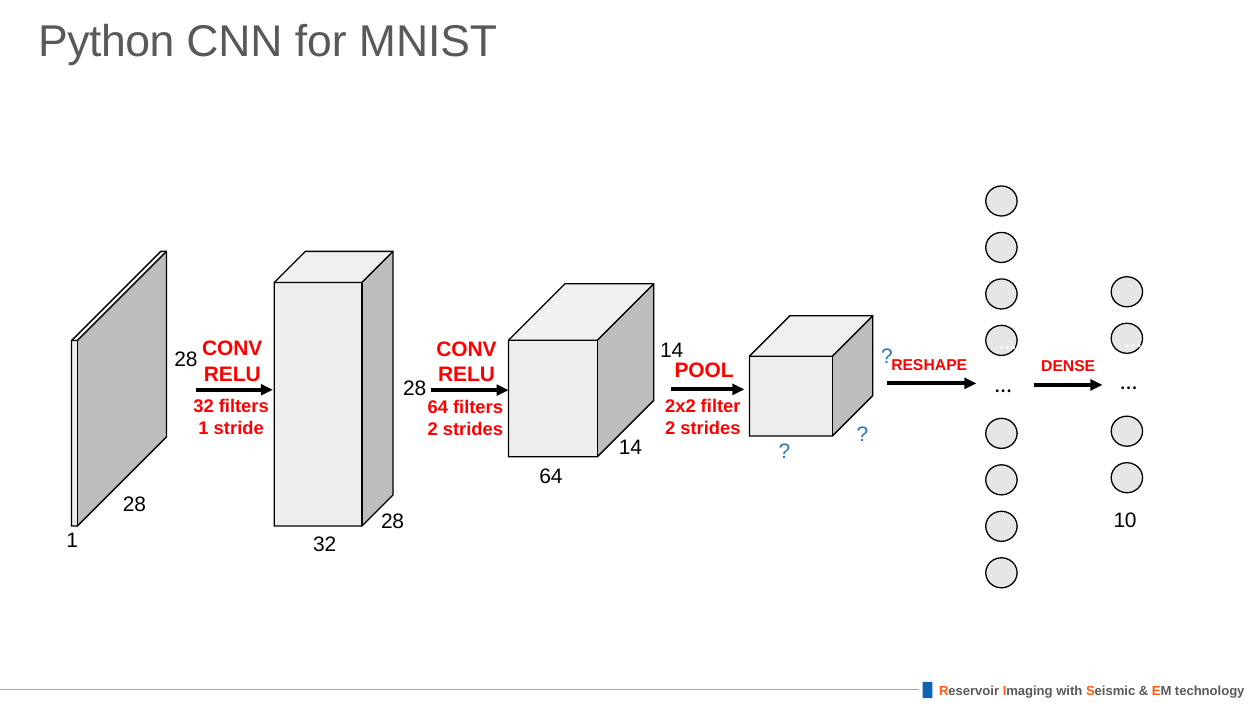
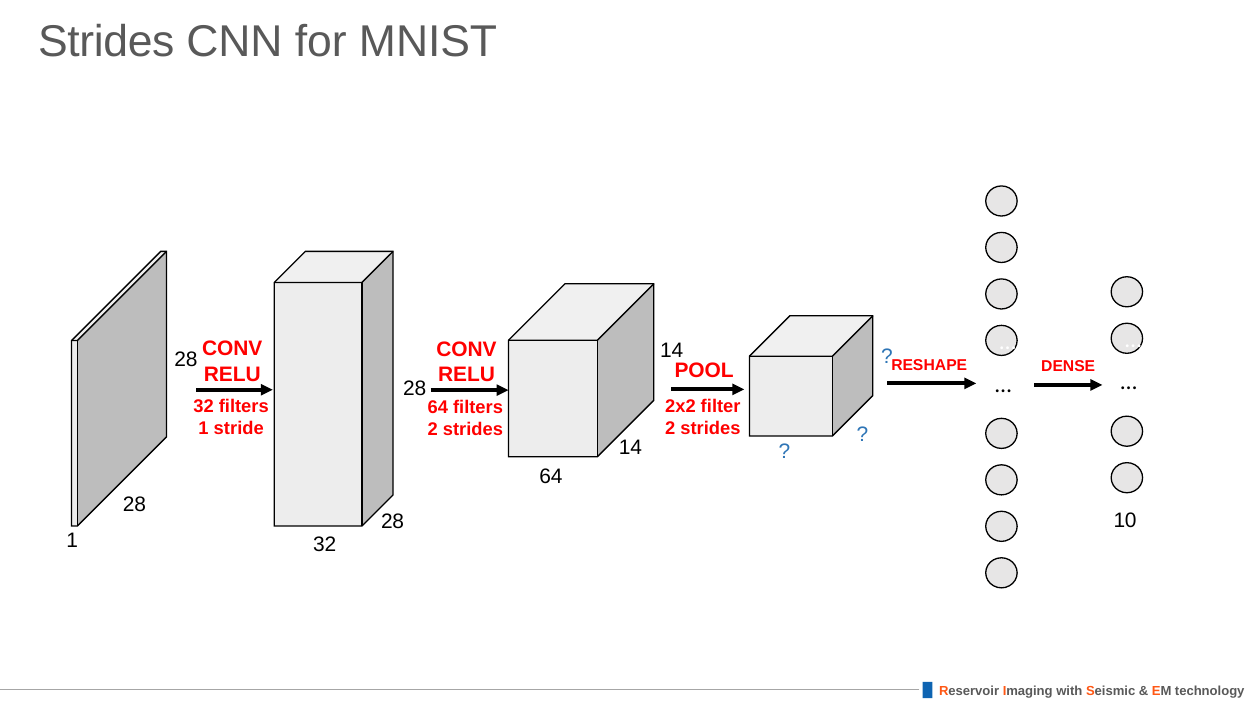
Python: Python -> Strides (106, 42)
